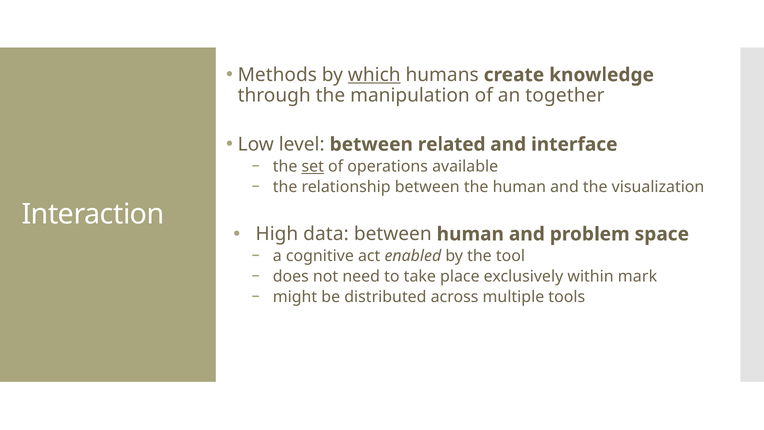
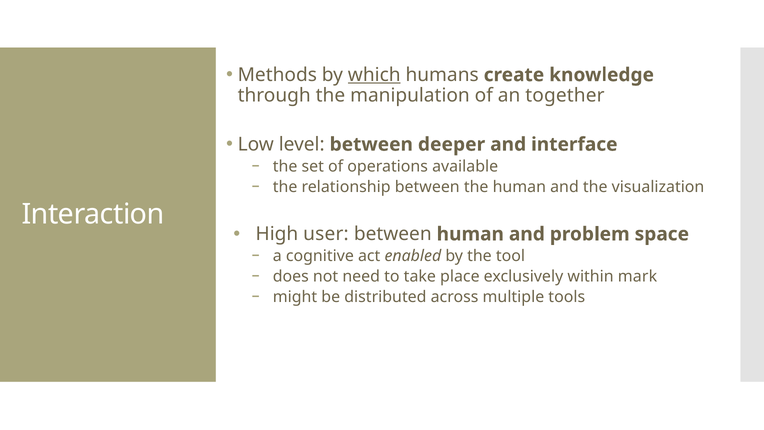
related: related -> deeper (452, 144)
set underline: present -> none (313, 166)
data: data -> user (326, 234)
